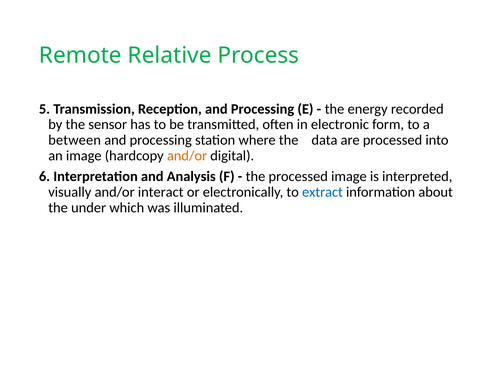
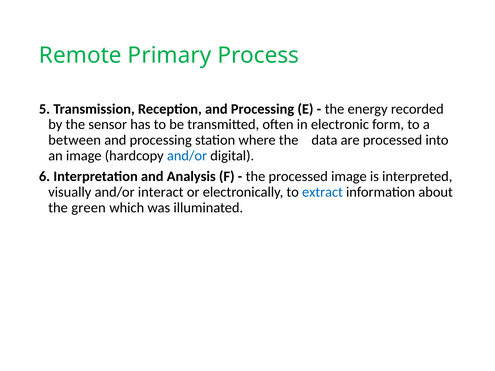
Relative: Relative -> Primary (170, 56)
and/or colour: orange -> blue (187, 156)
under: under -> green (89, 208)
